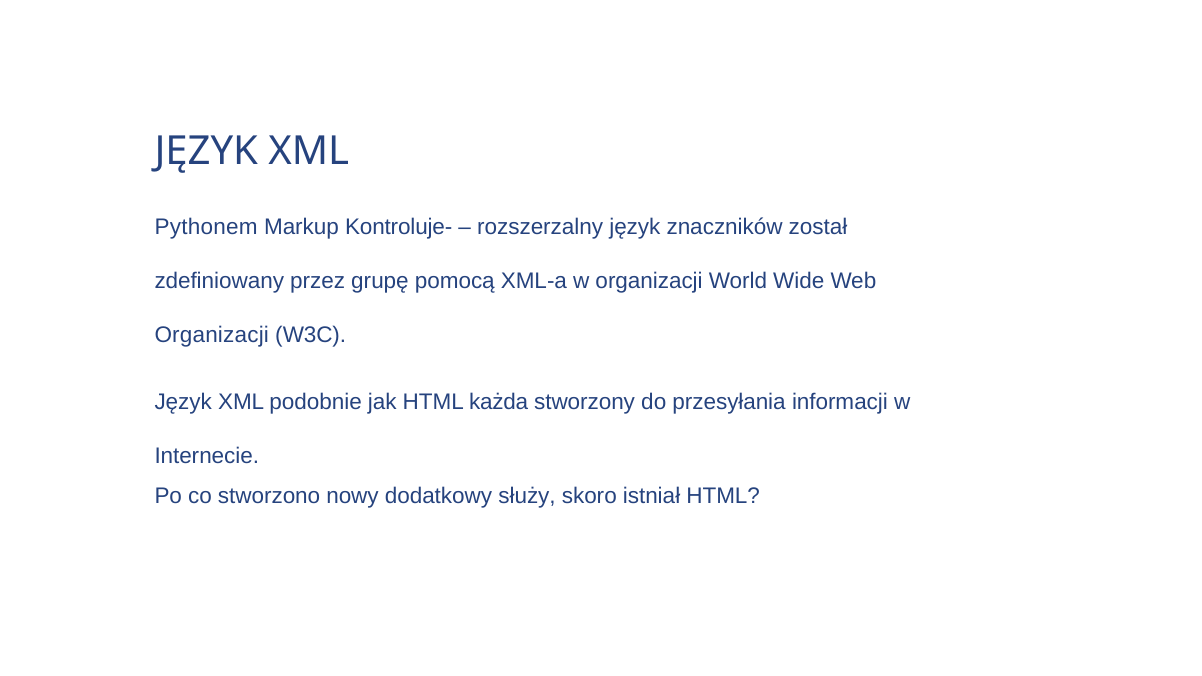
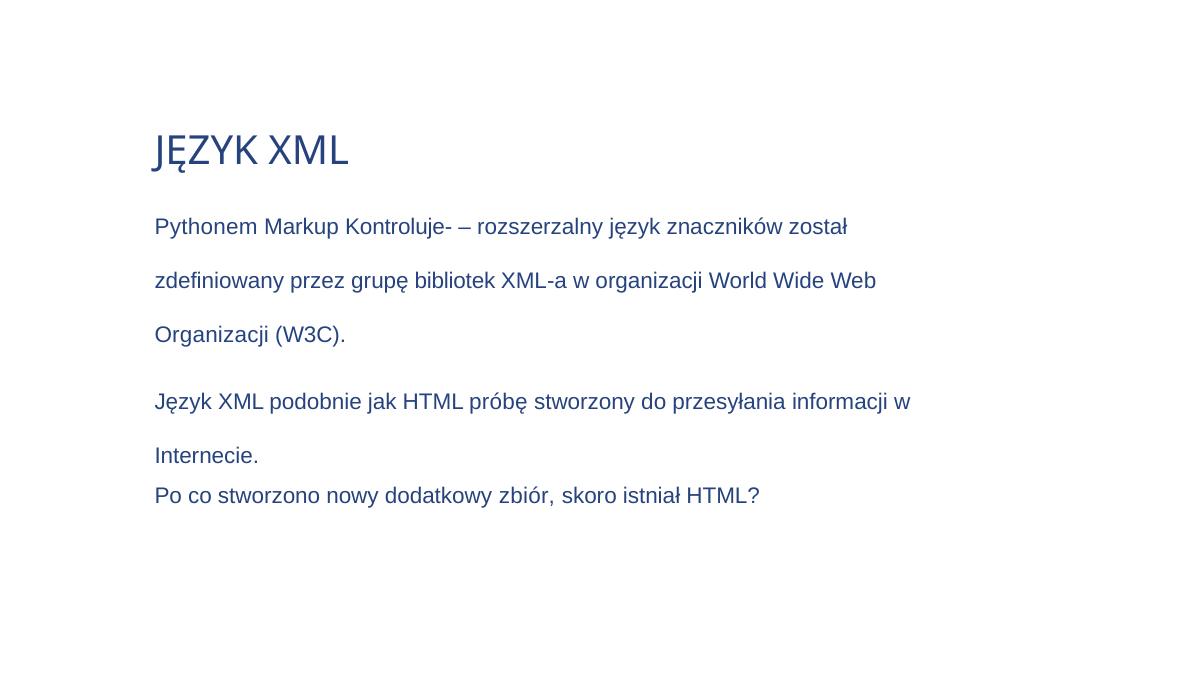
pomocą: pomocą -> bibliotek (455, 282)
każda: każda -> próbę (498, 402)
służy: służy -> zbiór (527, 496)
